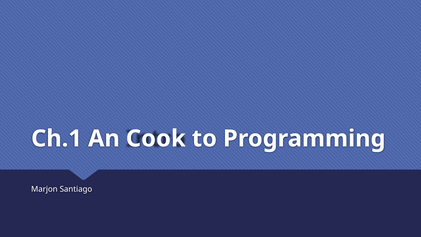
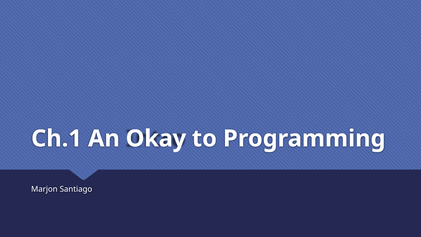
Cook: Cook -> Okay (156, 138)
